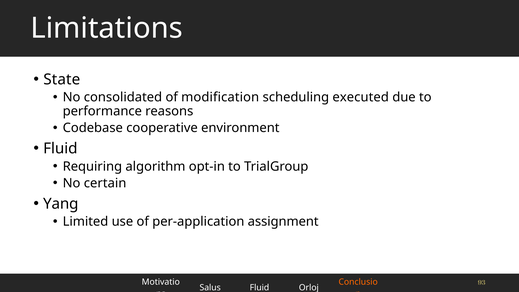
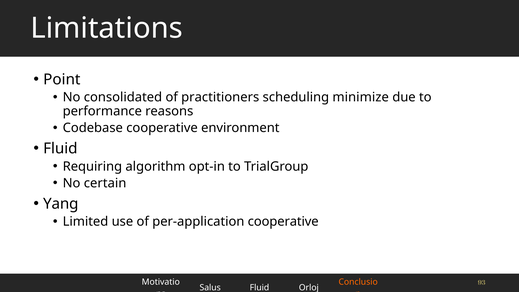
State: State -> Point (62, 79)
modification: modification -> practitioners (220, 97)
executed: executed -> minimize (361, 97)
per-application assignment: assignment -> cooperative (283, 222)
